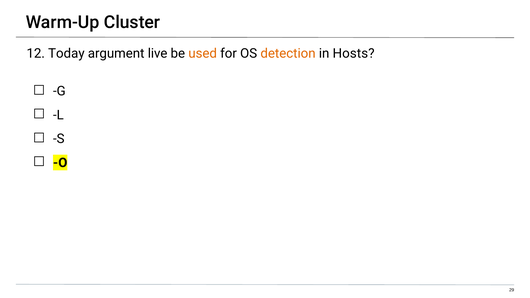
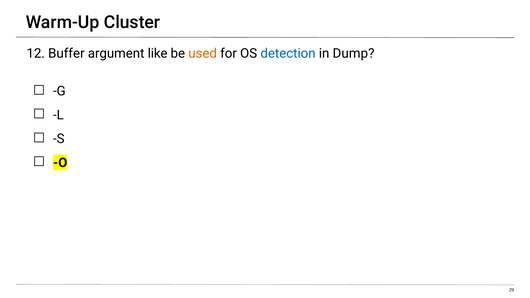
Today: Today -> Buffer (66, 53)
live: live -> like (158, 53)
detection colour: orange -> blue (288, 53)
Hosts: Hosts -> Dump (354, 53)
